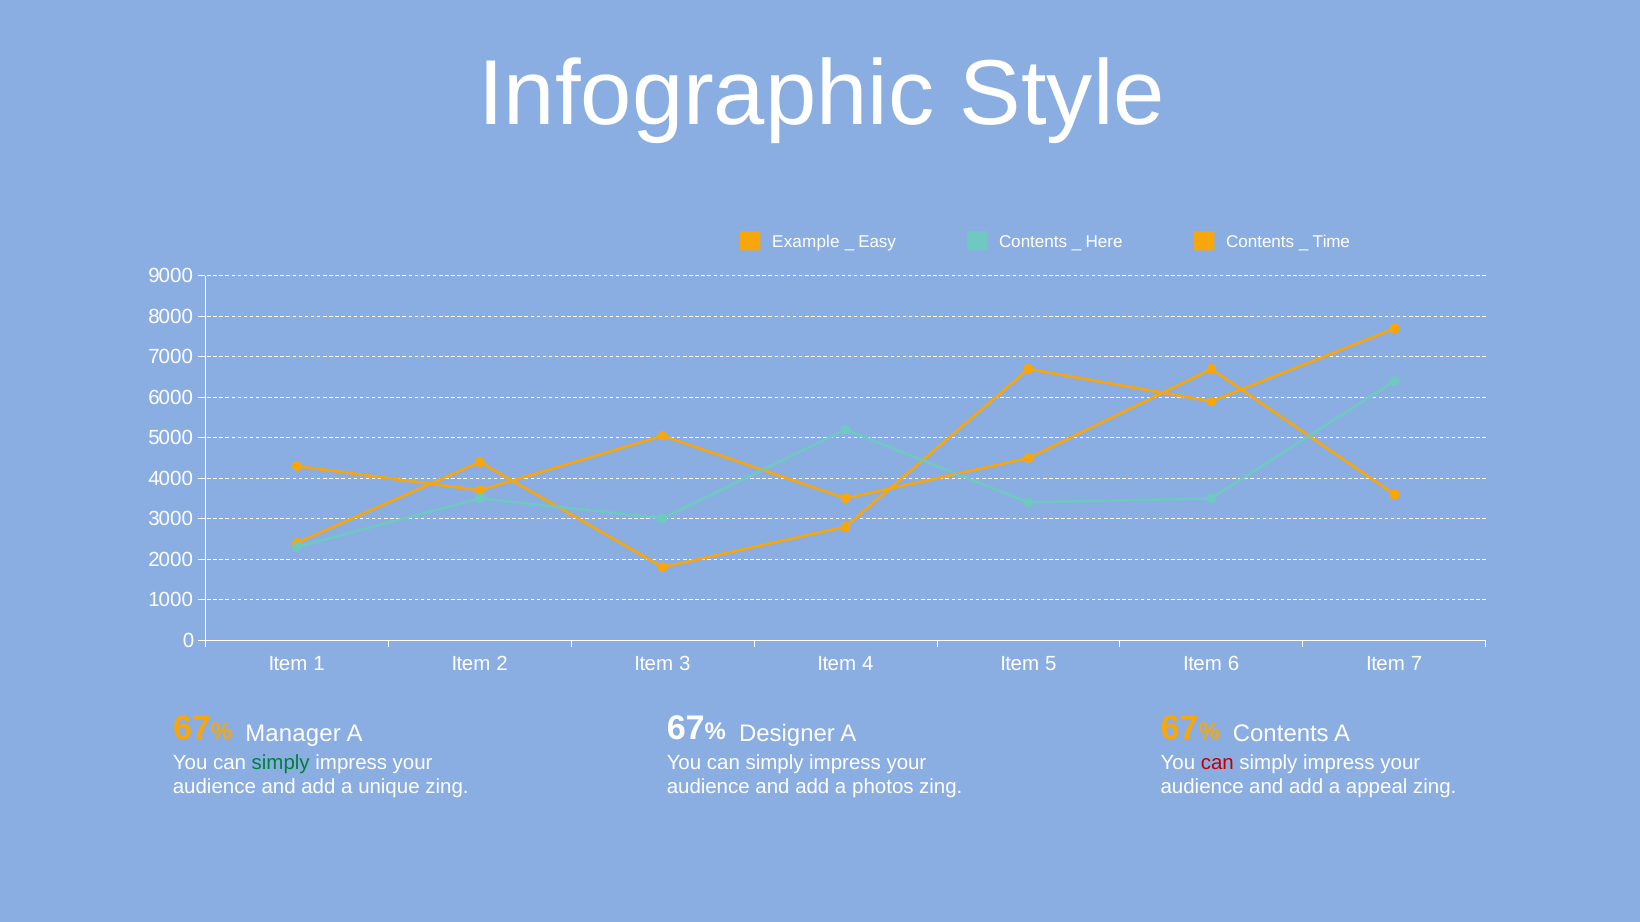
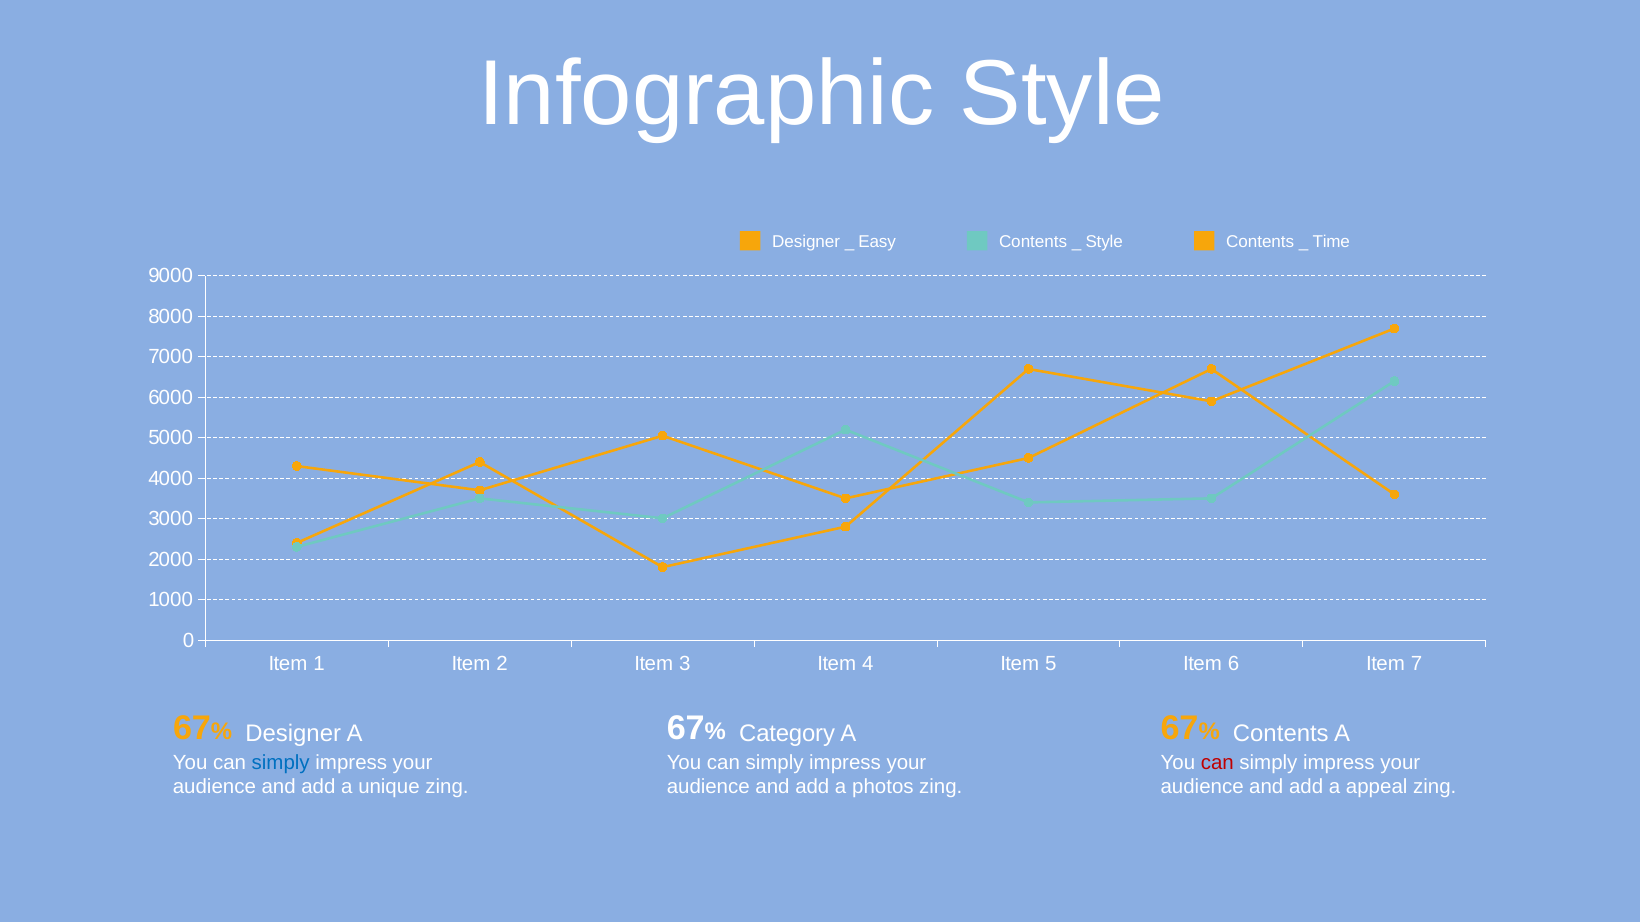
Example: Example -> Designer (806, 242)
Here: Here -> Style (1104, 242)
Manager: Manager -> Designer (293, 734)
Designer: Designer -> Category (787, 734)
simply colour: green -> blue (281, 763)
